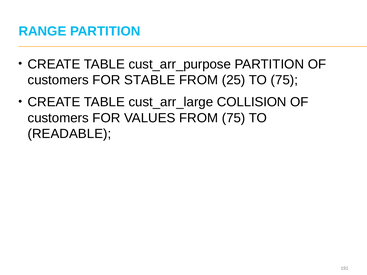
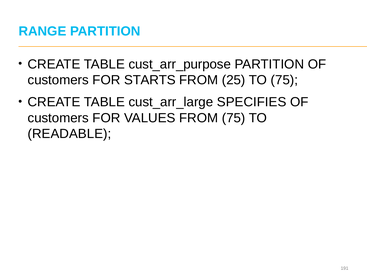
STABLE: STABLE -> STARTS (150, 80)
COLLISION: COLLISION -> SPECIFIES (252, 102)
